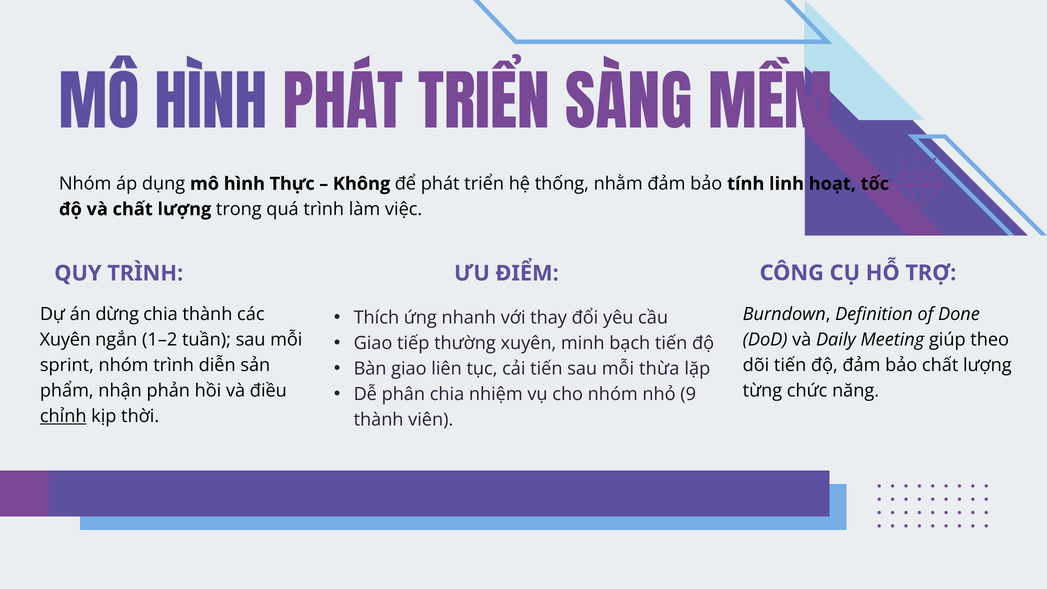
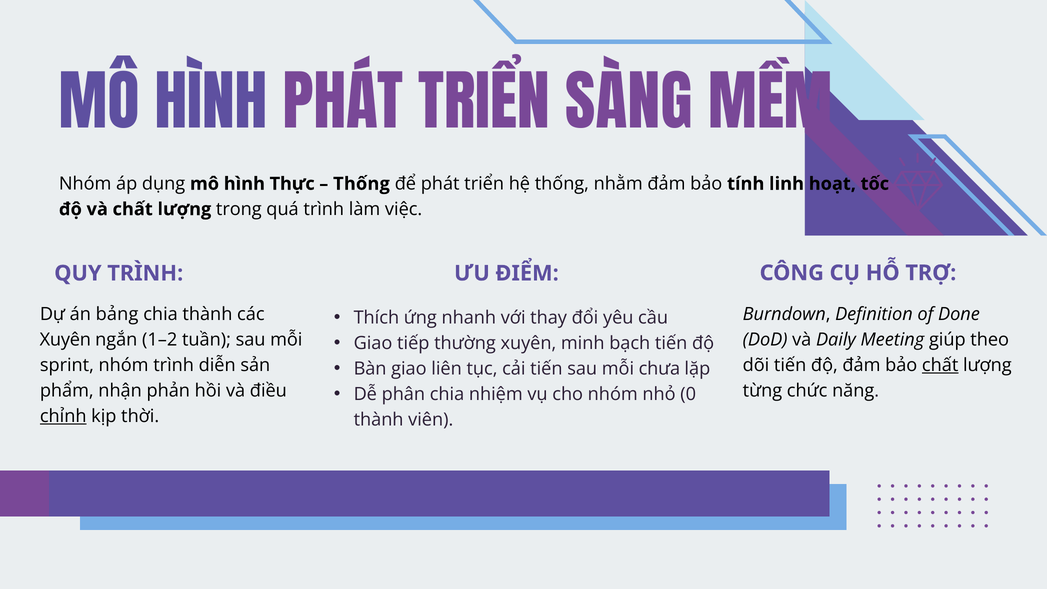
Không: Không -> Thống (361, 184)
dừng: dừng -> bảng (117, 314)
chất underline: none -> present (940, 365)
thừa: thừa -> chưa (659, 369)
9: 9 -> 0 (688, 394)
